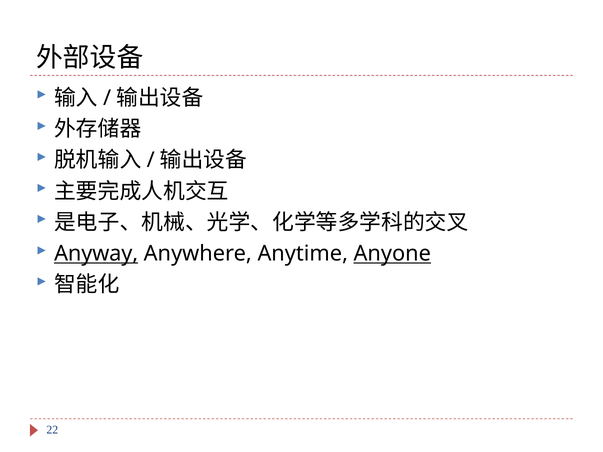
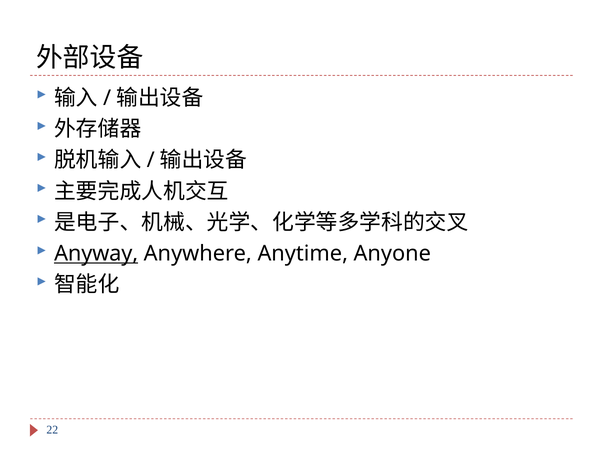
Anyone underline: present -> none (392, 254)
